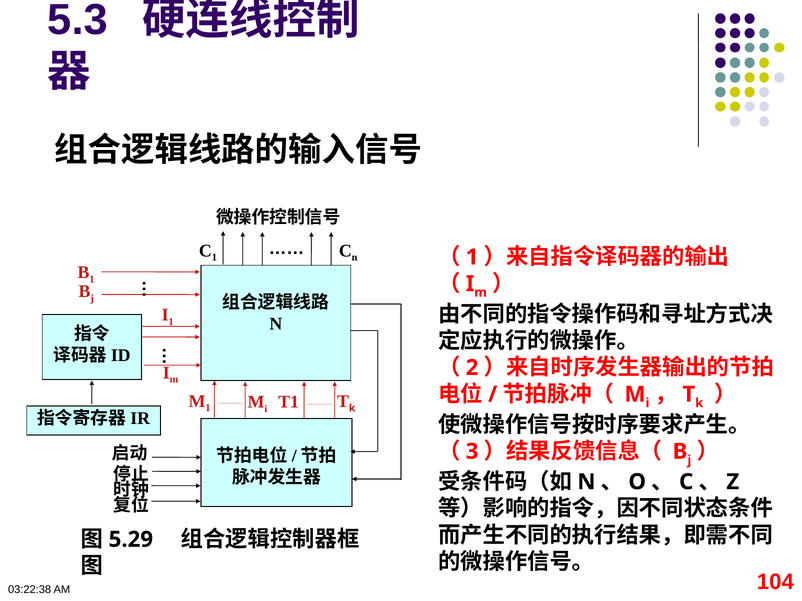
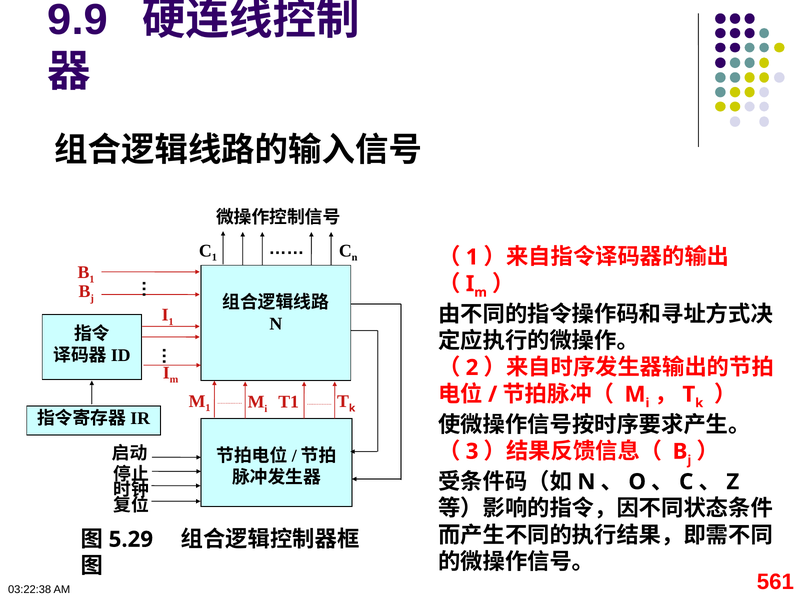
5.3: 5.3 -> 9.9 (78, 20)
104: 104 -> 561 (775, 583)
